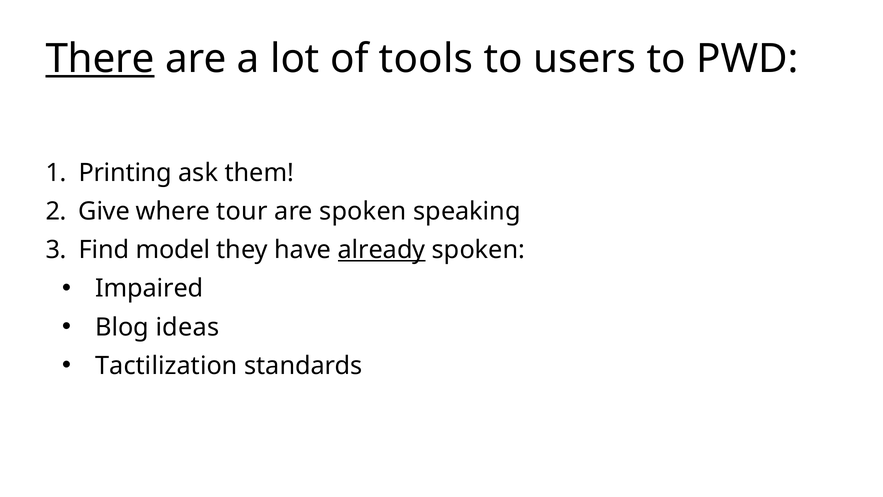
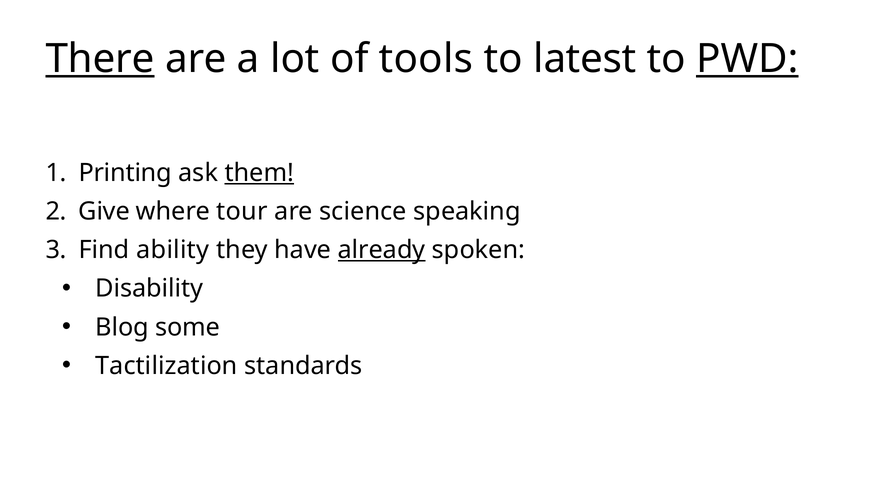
users: users -> latest (585, 59)
PWD underline: none -> present (747, 59)
them underline: none -> present (259, 173)
are spoken: spoken -> science (363, 211)
model: model -> ability (173, 250)
Impaired: Impaired -> Disability (149, 288)
ideas: ideas -> some (188, 327)
